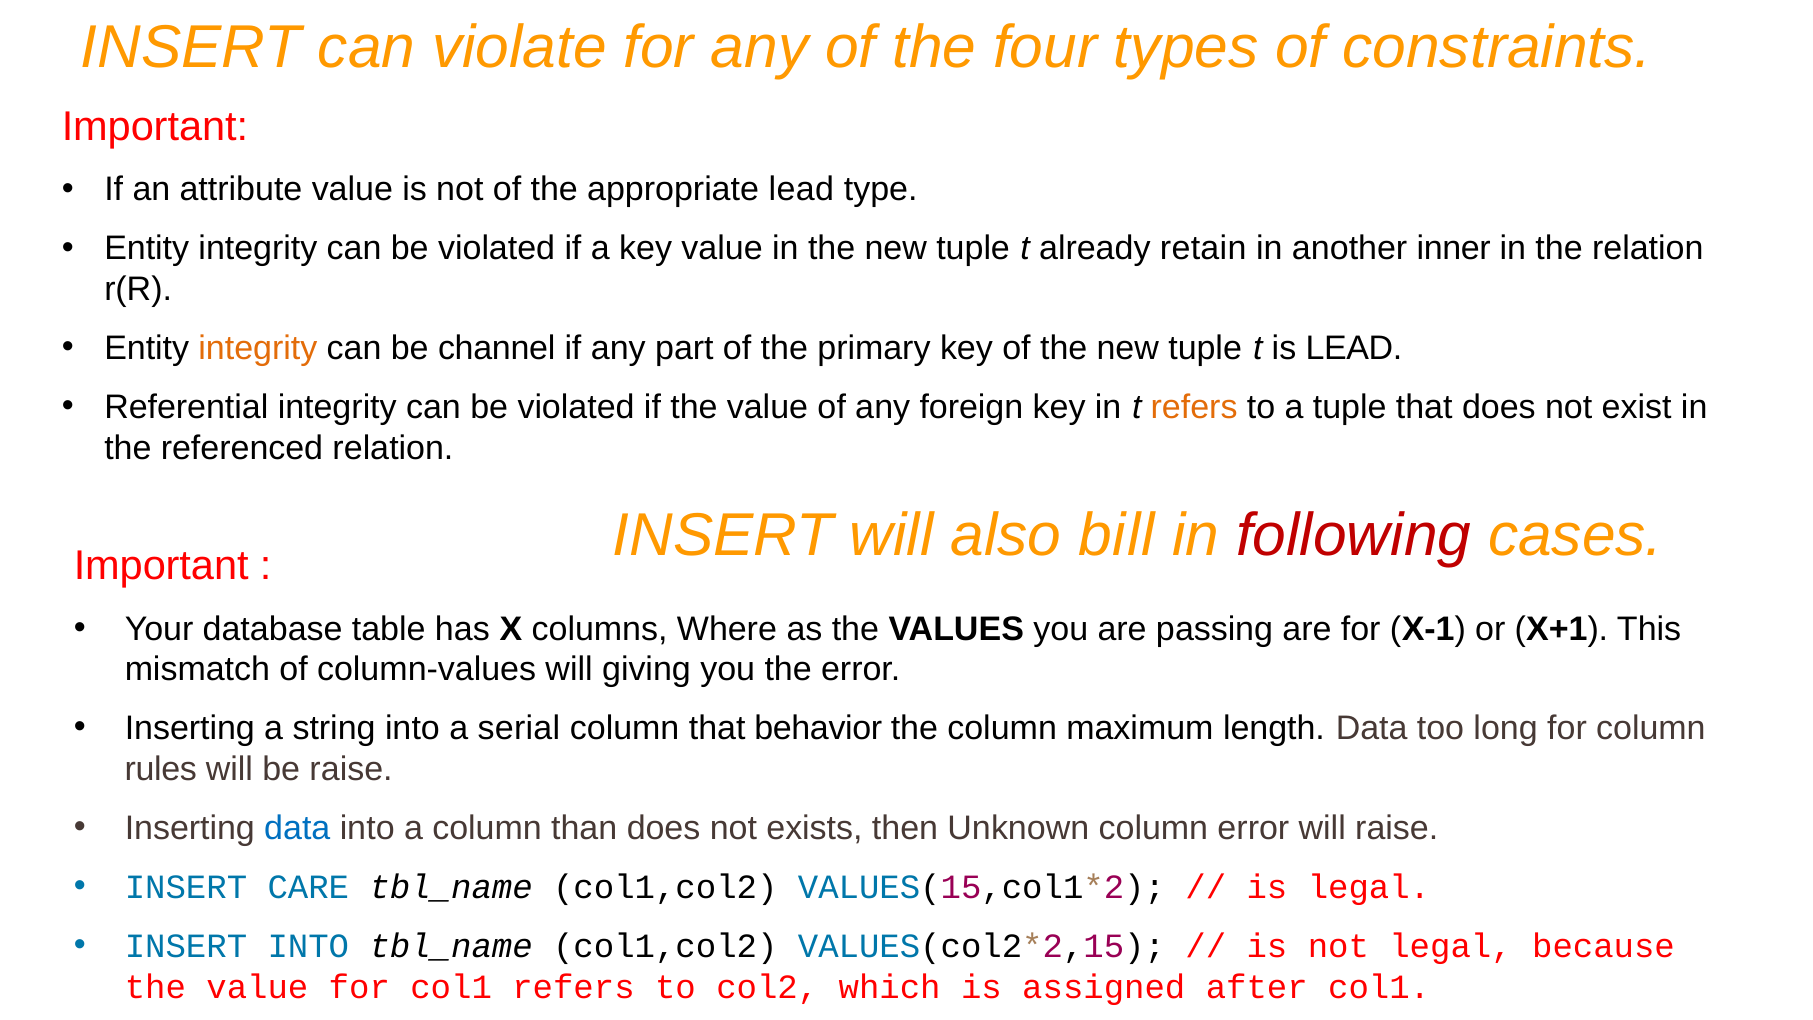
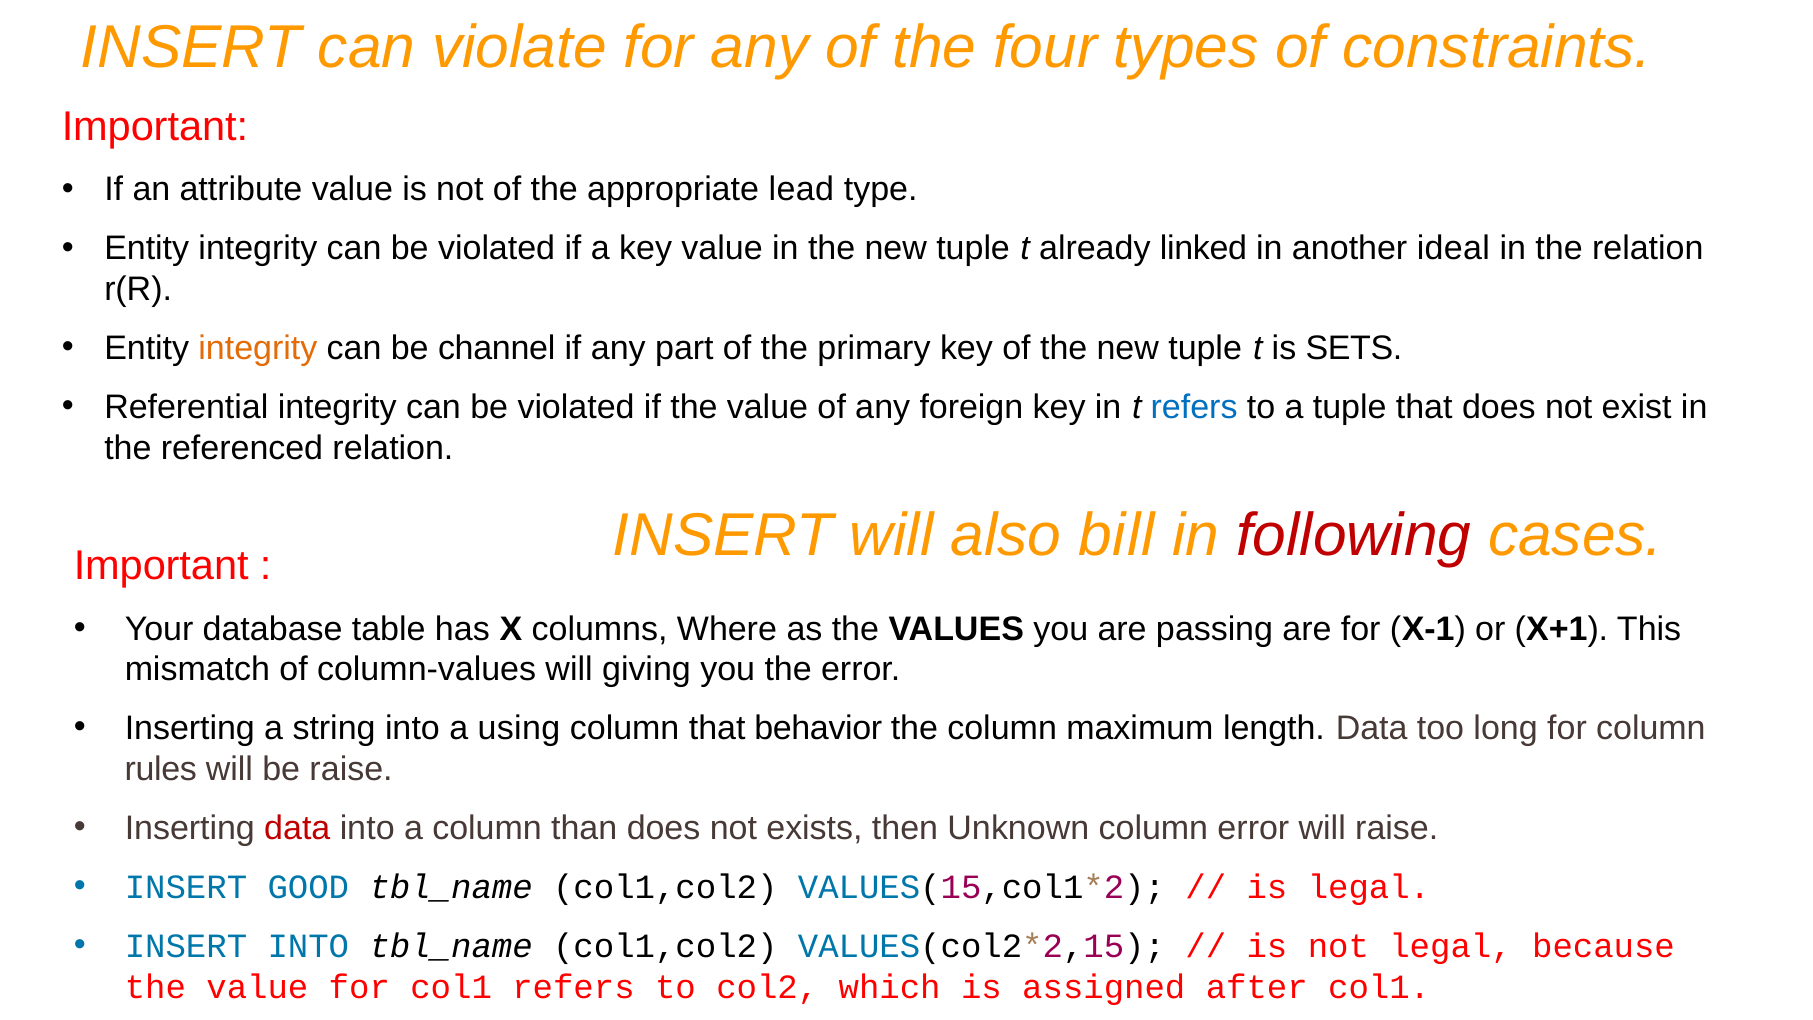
retain: retain -> linked (1204, 249)
inner: inner -> ideal (1453, 249)
is LEAD: LEAD -> SETS (1354, 348)
refers colour: orange -> blue (1194, 407)
serial: serial -> using (519, 728)
data colour: blue -> red (297, 828)
CARE: CARE -> GOOD (308, 887)
